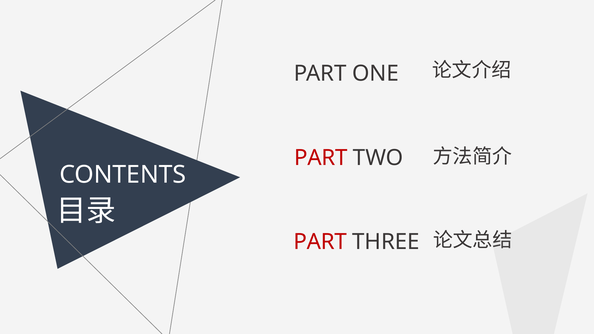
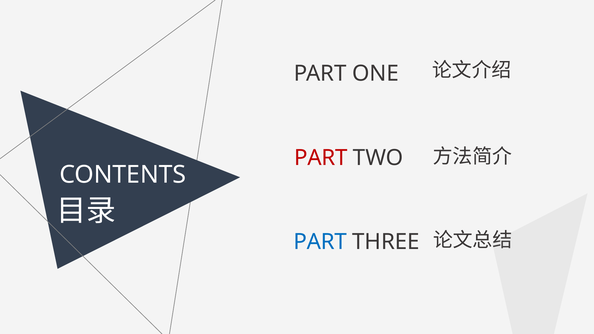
PART colour: red -> blue (320, 242)
